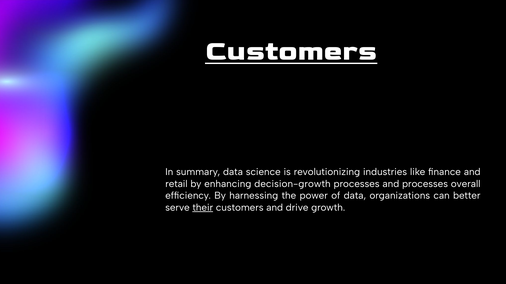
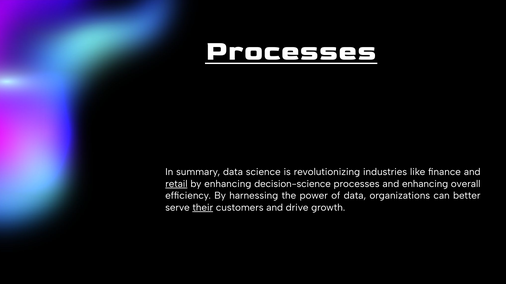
Customers: Customers -> Processes (291, 51)
retail underline: none -> present (176, 184)
decision-growth: decision-growth -> decision-science (293, 184)
and processes: processes -> enhancing (425, 184)
